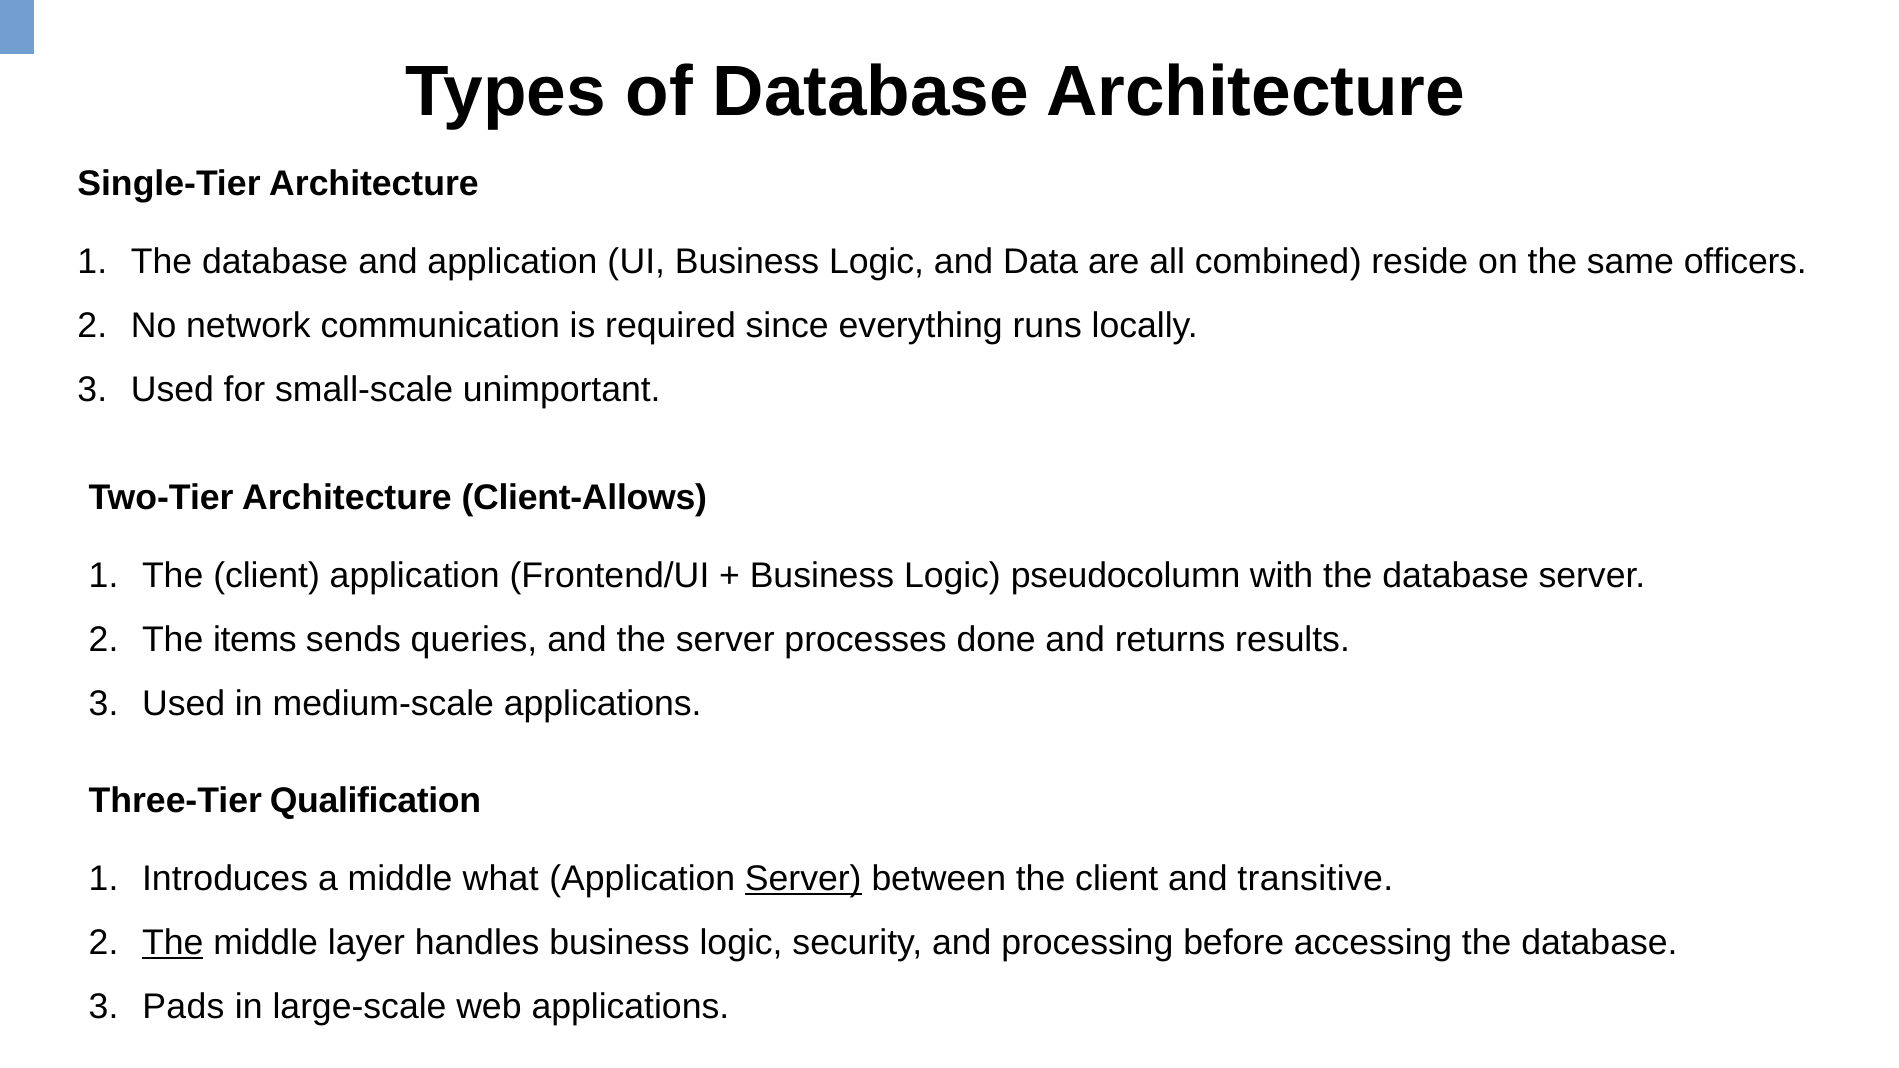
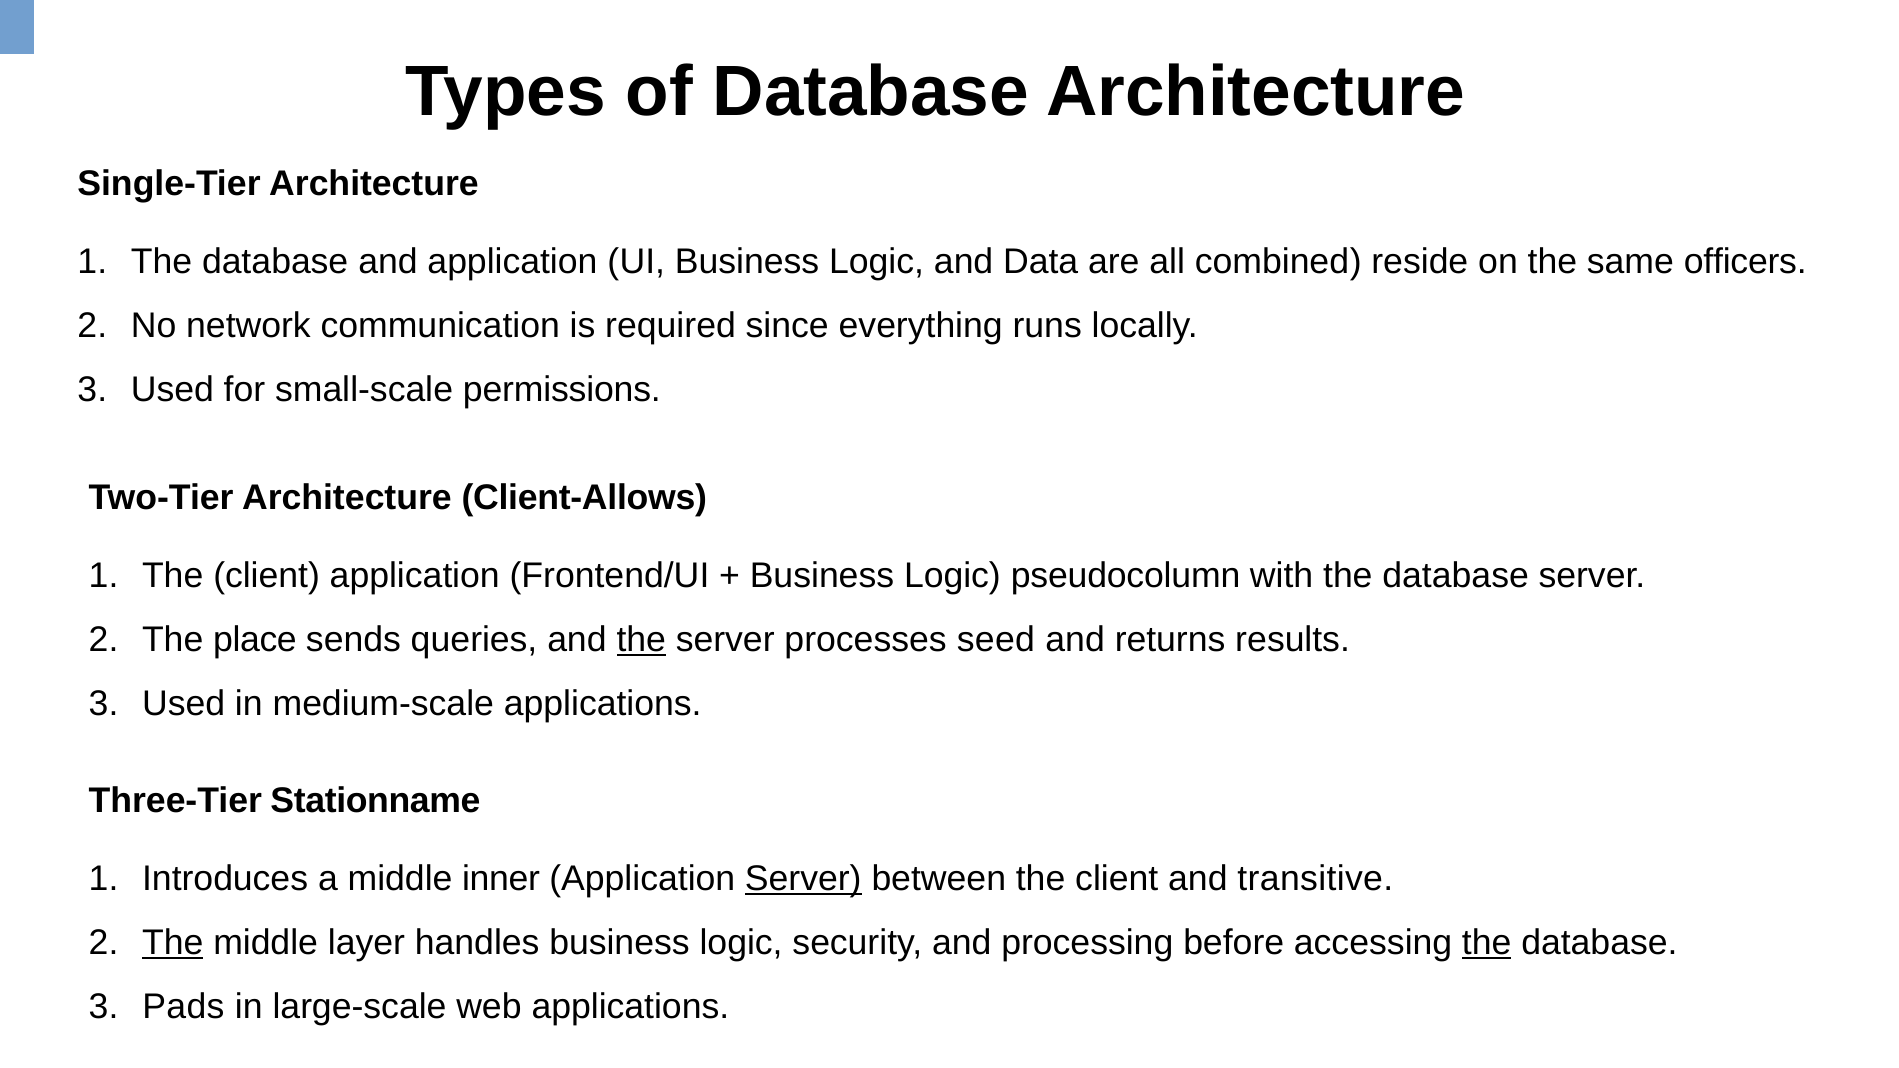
unimportant: unimportant -> permissions (562, 390)
items: items -> place (255, 640)
the underline: none -> present (641, 640)
done: done -> seed (996, 640)
Qualification: Qualification -> Stationname (375, 800)
what: what -> inner (501, 879)
the underline: none -> present (1487, 943)
